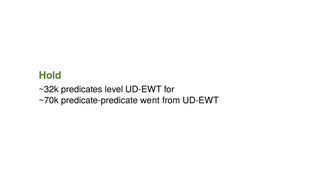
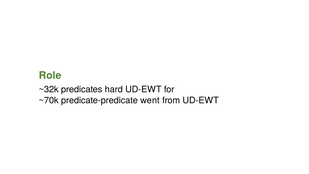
Hold: Hold -> Role (50, 75)
level: level -> hard (114, 89)
